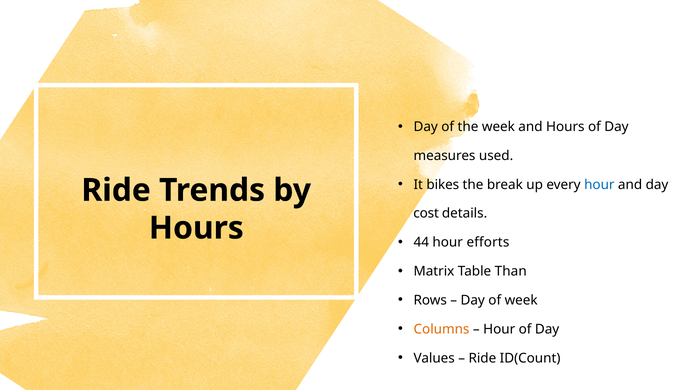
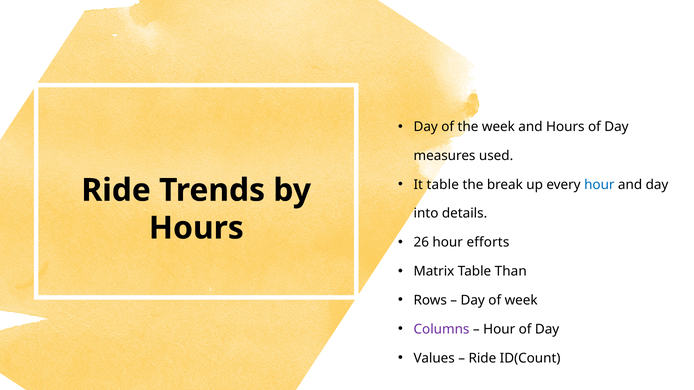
It bikes: bikes -> table (443, 185)
cost: cost -> into (426, 214)
44: 44 -> 26 (421, 243)
Columns colour: orange -> purple (442, 329)
